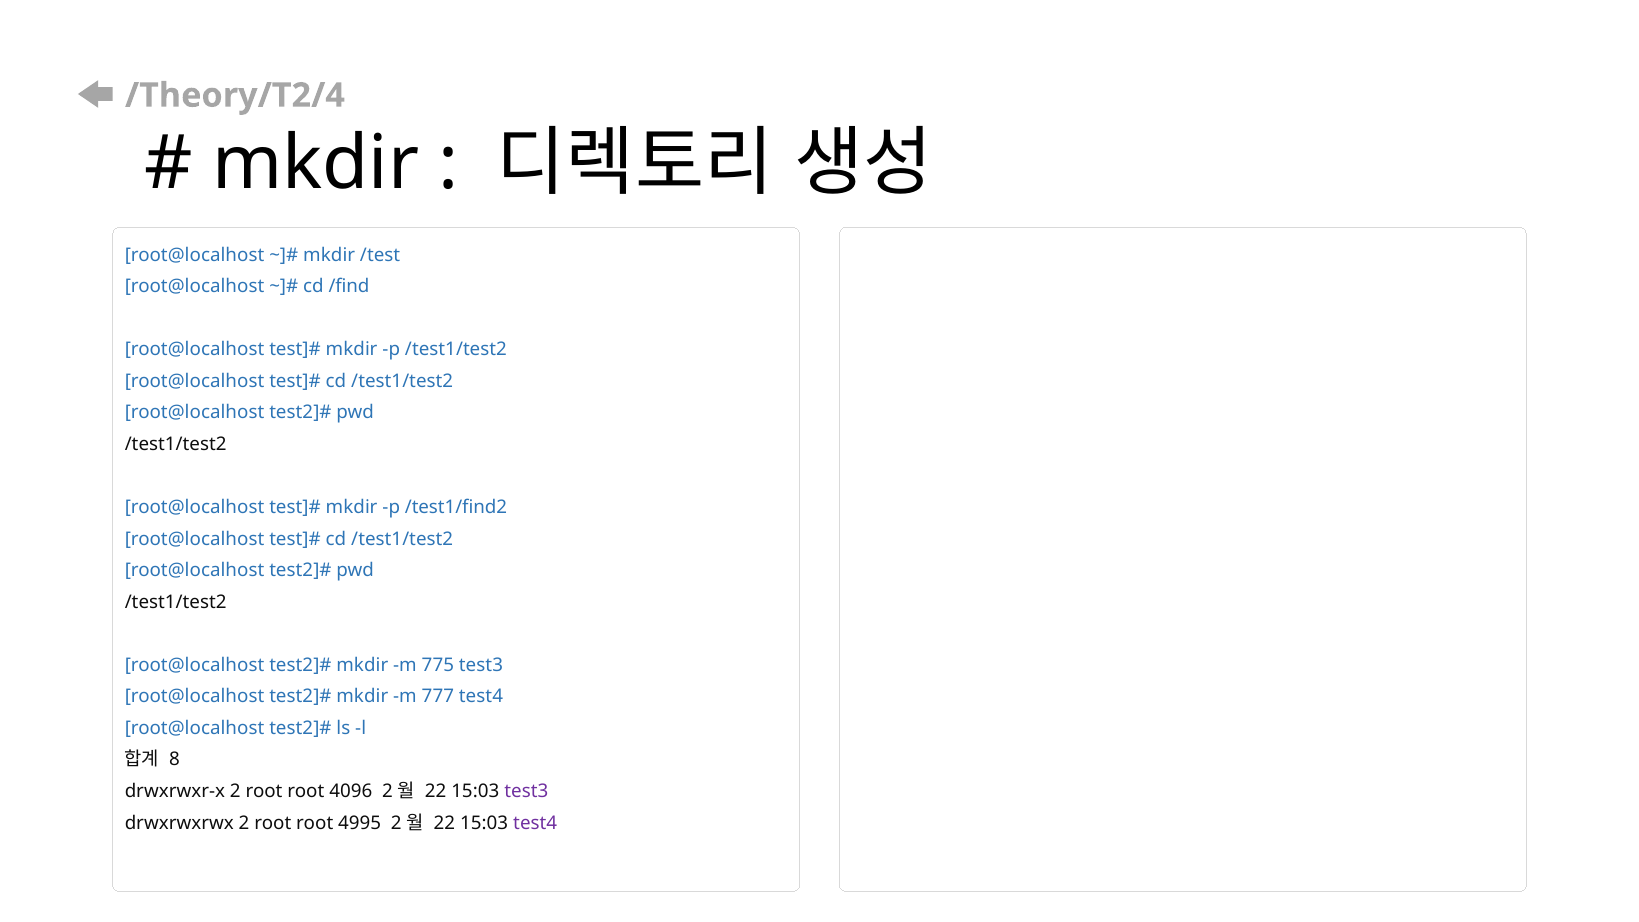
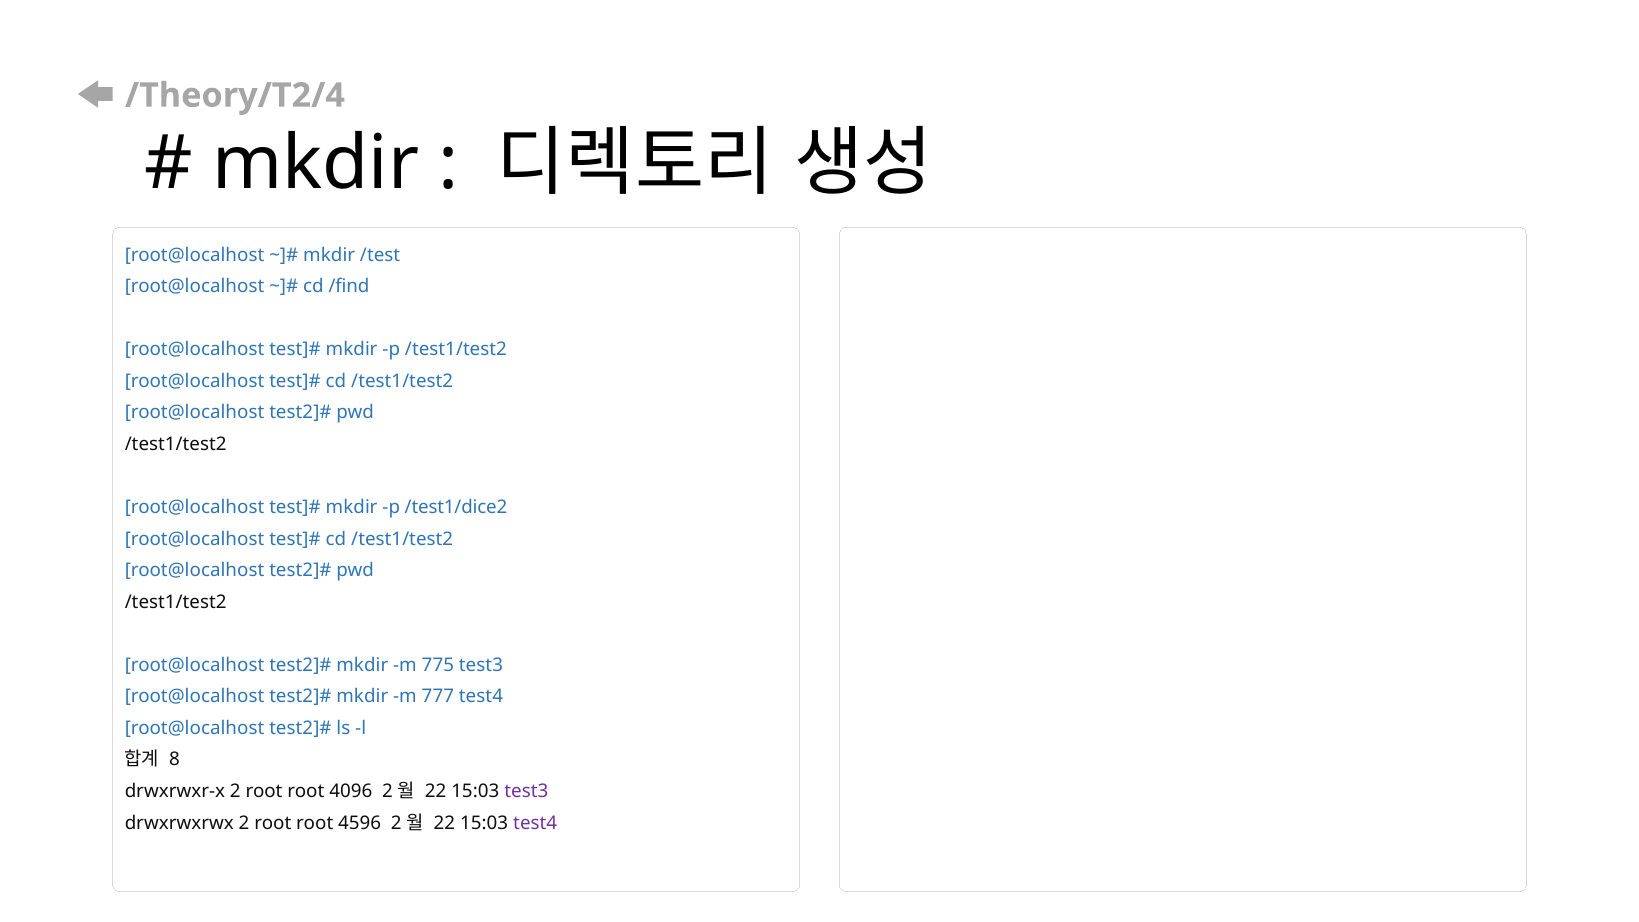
/test1/find2: /test1/find2 -> /test1/dice2 (456, 507)
4995: 4995 -> 4596 (360, 823)
